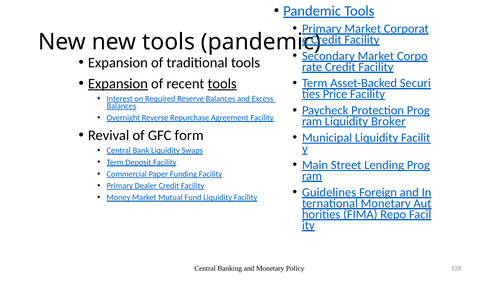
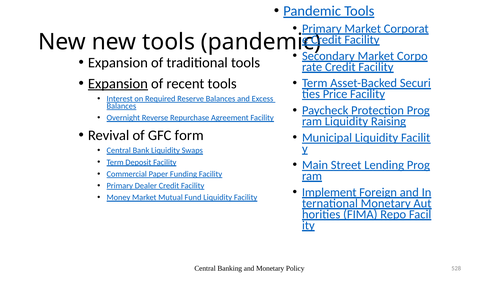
tools underline: present -> none (222, 84)
Broker: Broker -> Raising (388, 121)
Guidelines: Guidelines -> Implement (329, 192)
